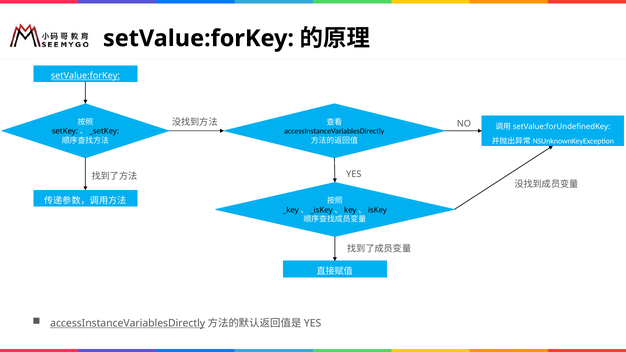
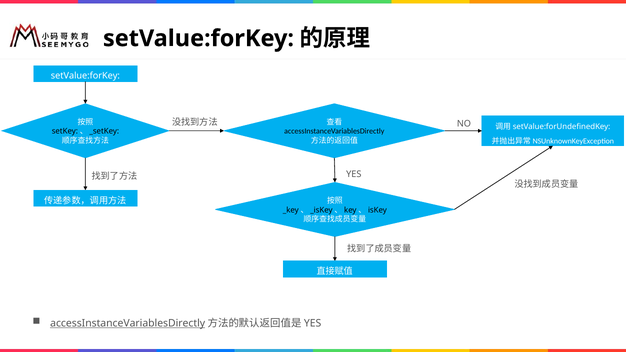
setValue:forKey underline: present -> none (85, 76)
